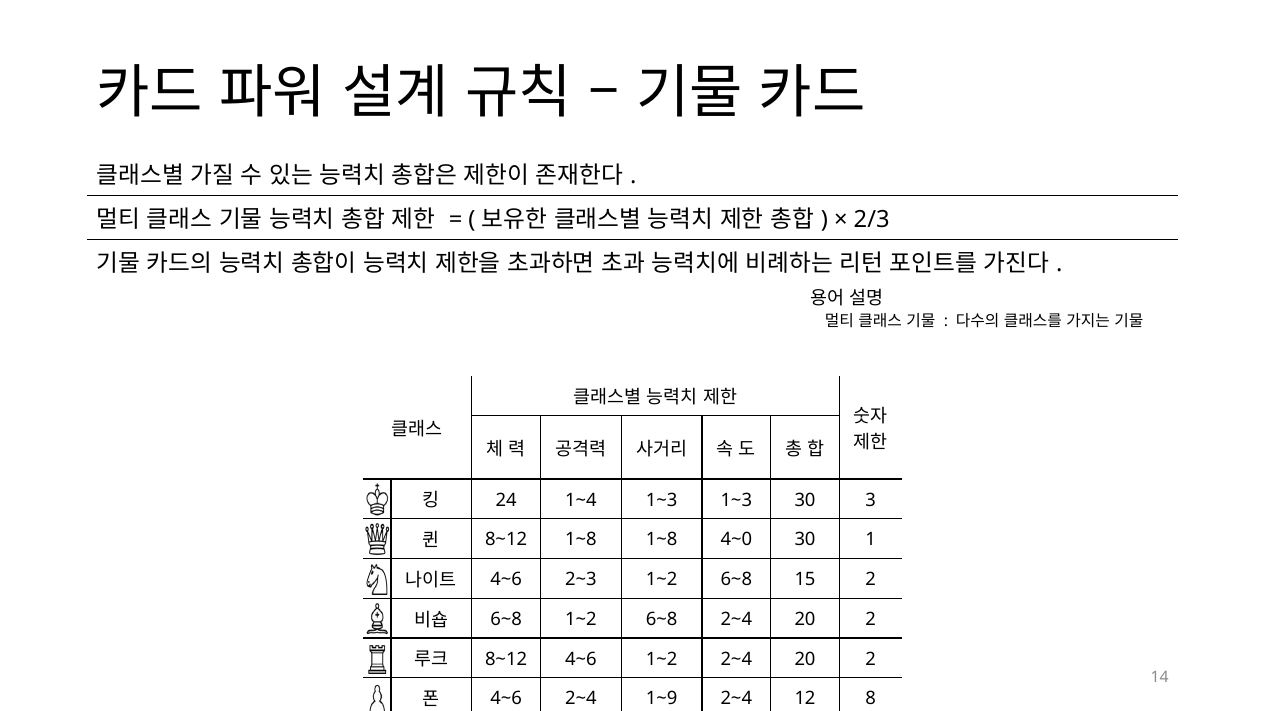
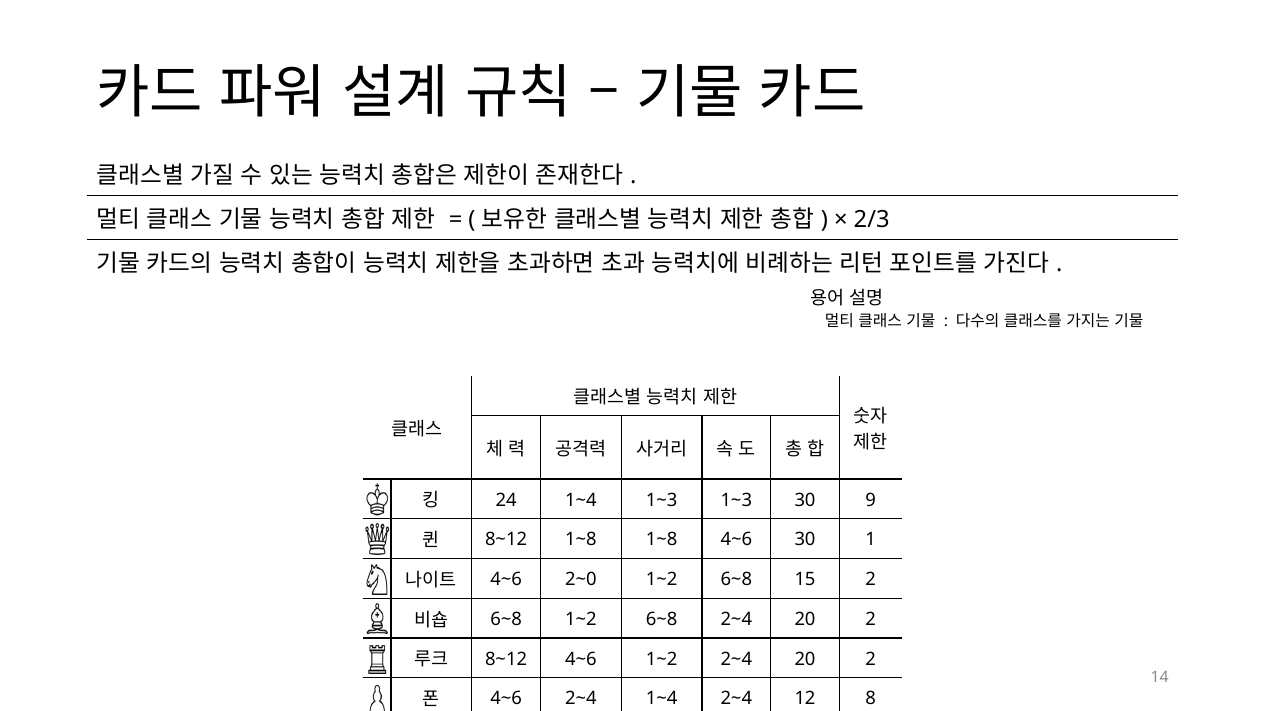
3: 3 -> 9 (871, 500)
1~8 4~0: 4~0 -> 4~6 (736, 540)
2~3: 2~3 -> 2~0 (581, 580)
2~4 1~9: 1~9 -> 1~4 (662, 699)
